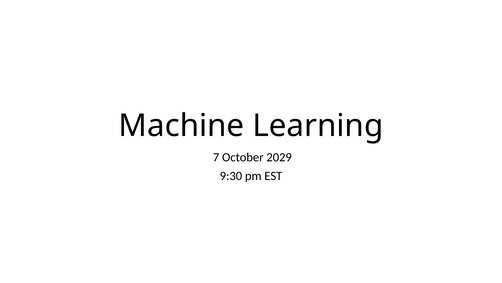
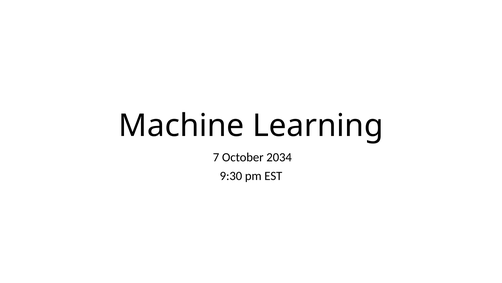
2029: 2029 -> 2034 (279, 157)
